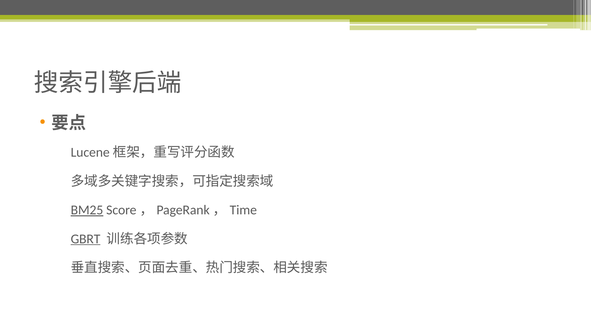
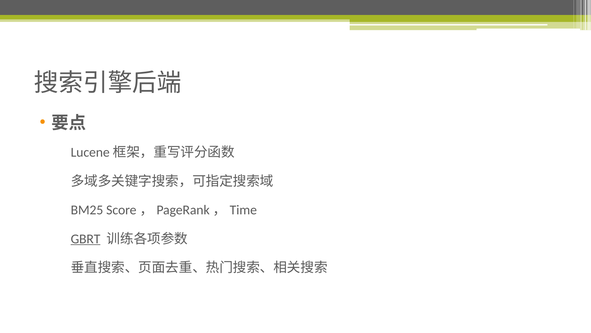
BM25 underline: present -> none (87, 210)
